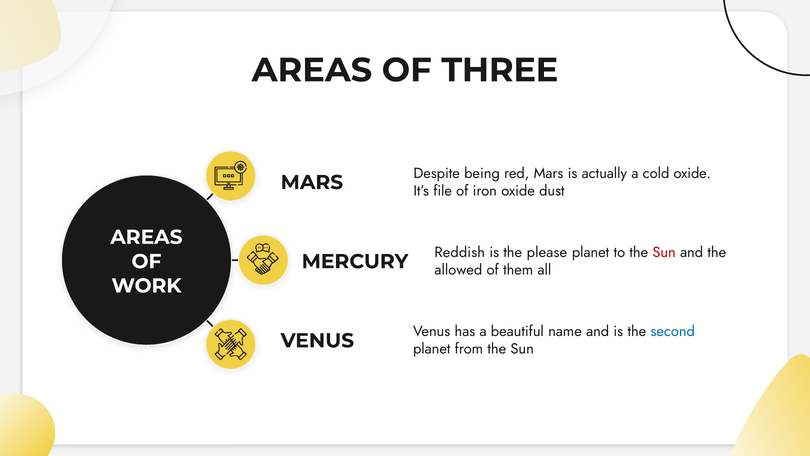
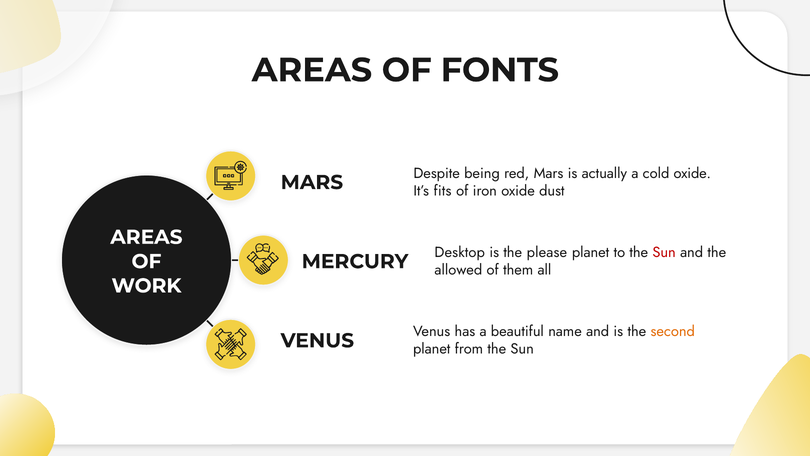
THREE: THREE -> FONTS (500, 70)
file: file -> fits (443, 191)
Reddish: Reddish -> Desktop (460, 252)
second colour: blue -> orange (673, 331)
